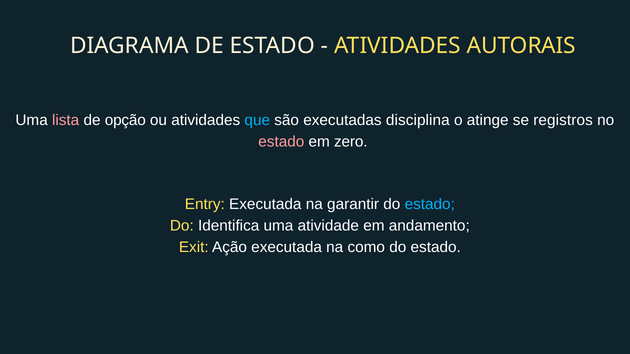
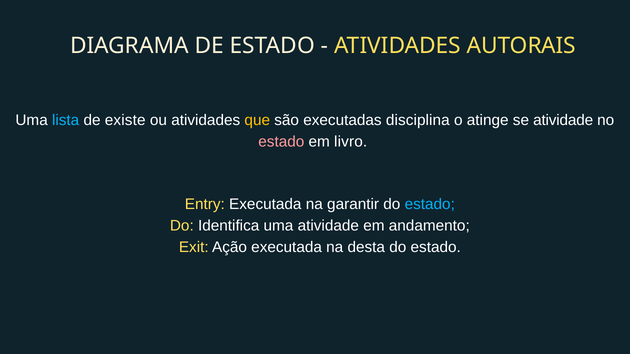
lista colour: pink -> light blue (66, 120)
opção: opção -> existe (125, 120)
que colour: light blue -> yellow (257, 120)
se registros: registros -> atividade (563, 120)
zero: zero -> livro (351, 142)
como: como -> desta (366, 247)
